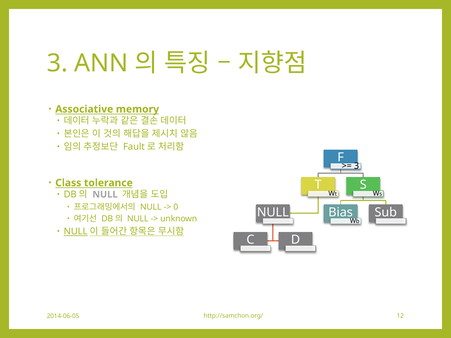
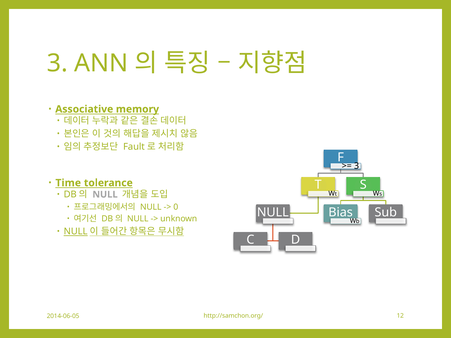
Class: Class -> Time (68, 183)
